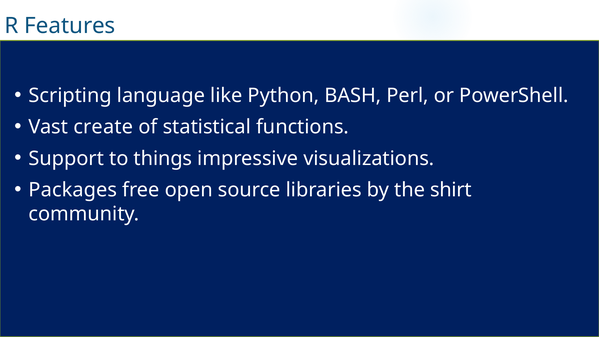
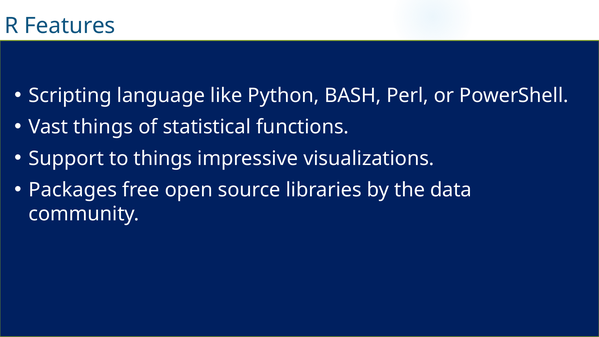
Vast create: create -> things (103, 127)
shirt: shirt -> data (451, 190)
